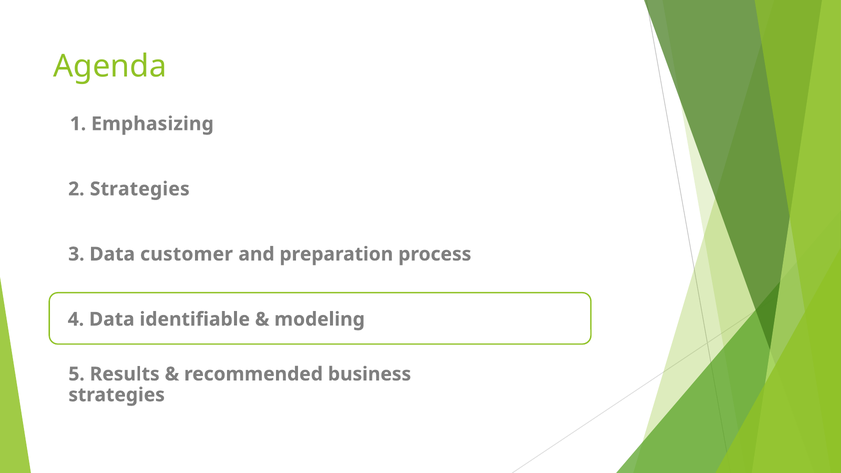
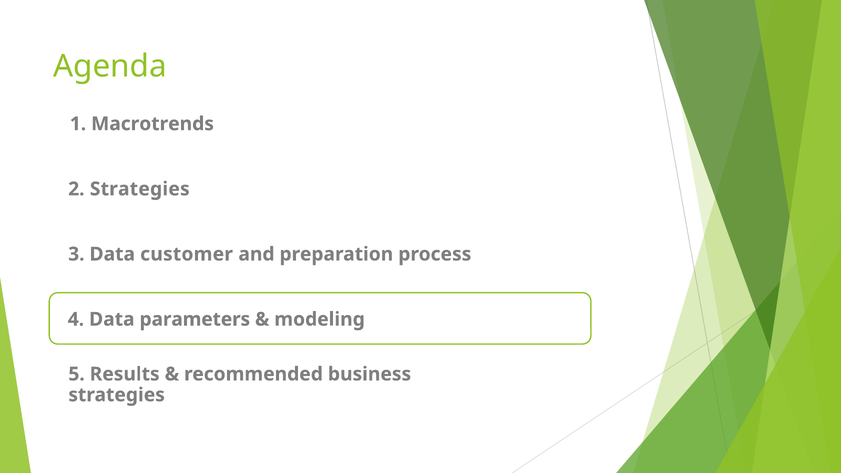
Emphasizing: Emphasizing -> Macrotrends (153, 124)
identifiable: identifiable -> parameters (195, 319)
